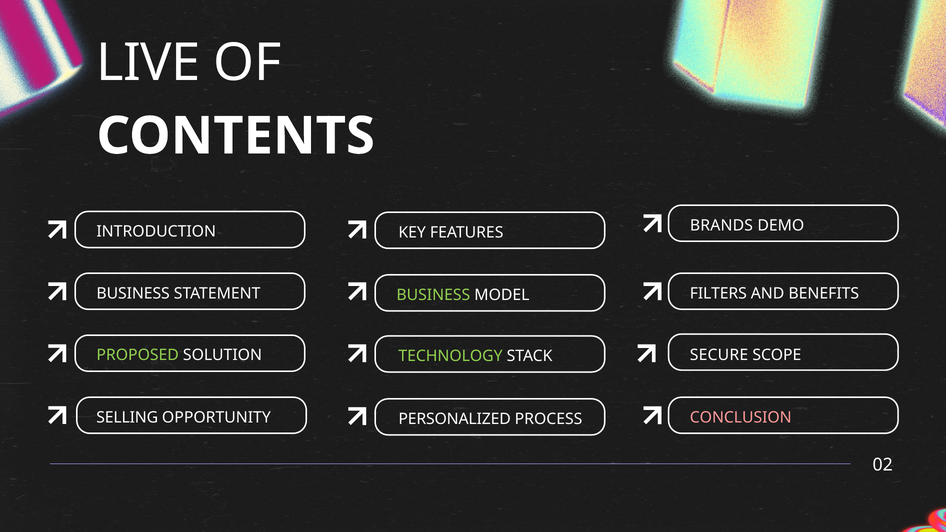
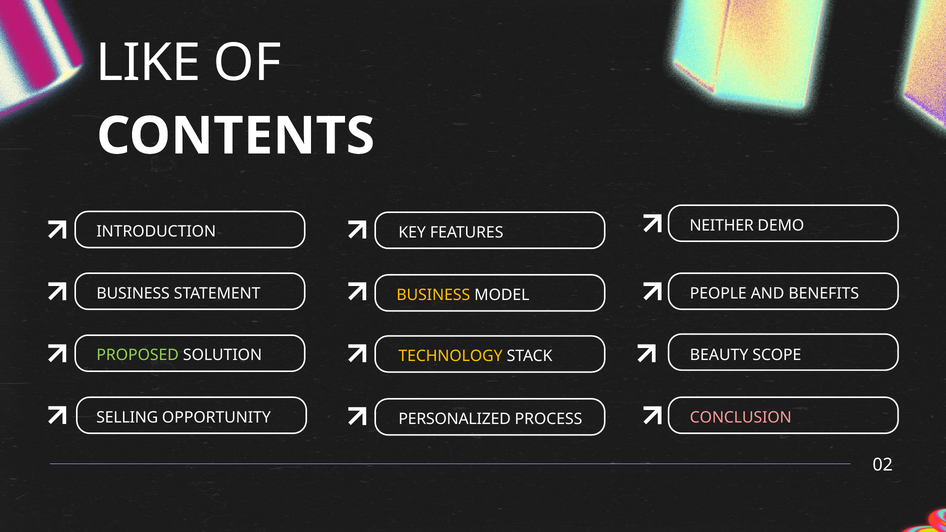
LIVE: LIVE -> LIKE (148, 63)
BRANDS: BRANDS -> NEITHER (722, 225)
FILTERS: FILTERS -> PEOPLE (718, 293)
BUSINESS colour: light green -> yellow (433, 295)
TECHNOLOGY colour: light green -> yellow (451, 356)
SECURE: SECURE -> BEAUTY (719, 355)
